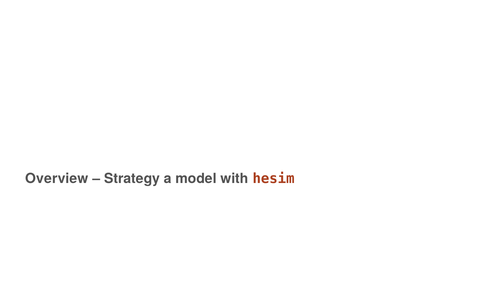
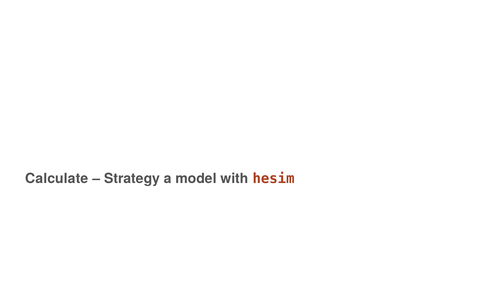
Overview: Overview -> Calculate (57, 178)
